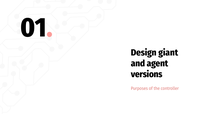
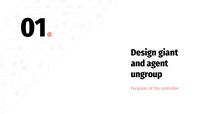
versions: versions -> ungroup (147, 74)
